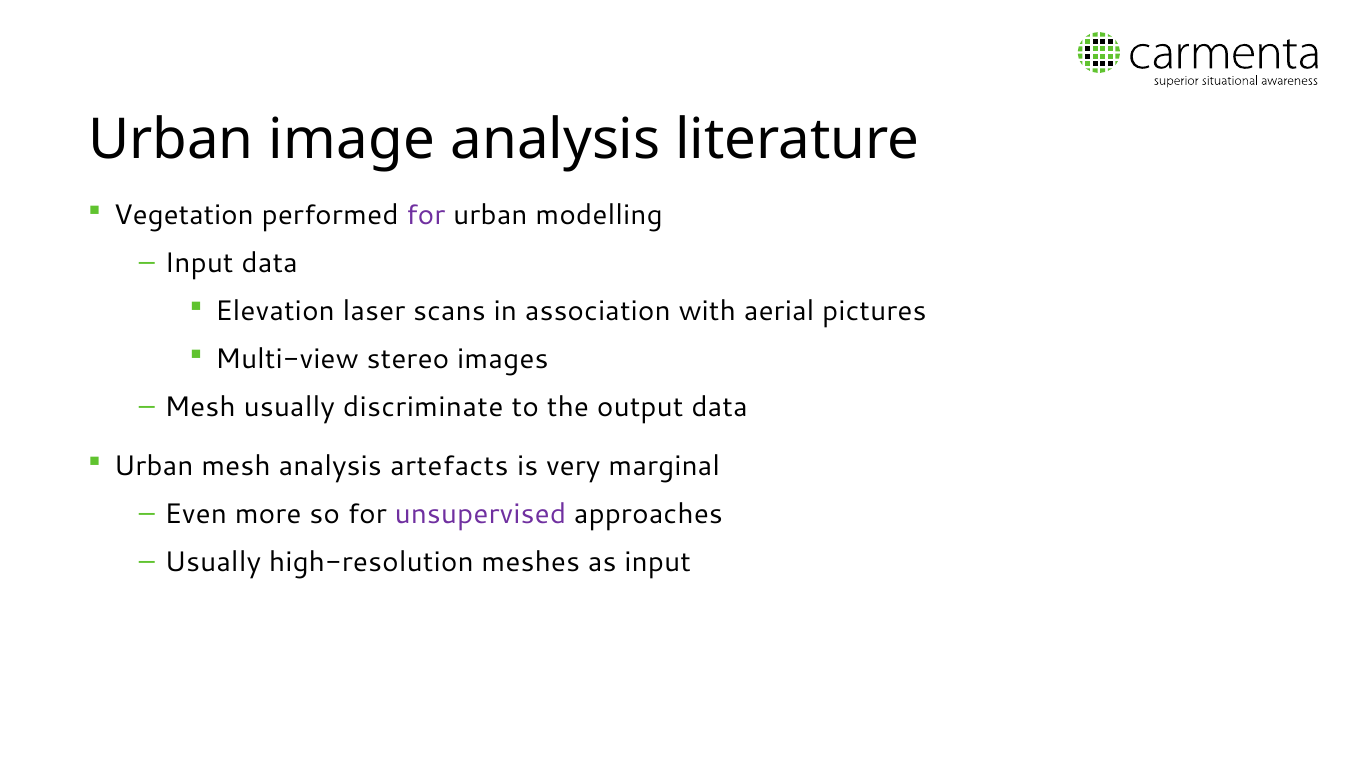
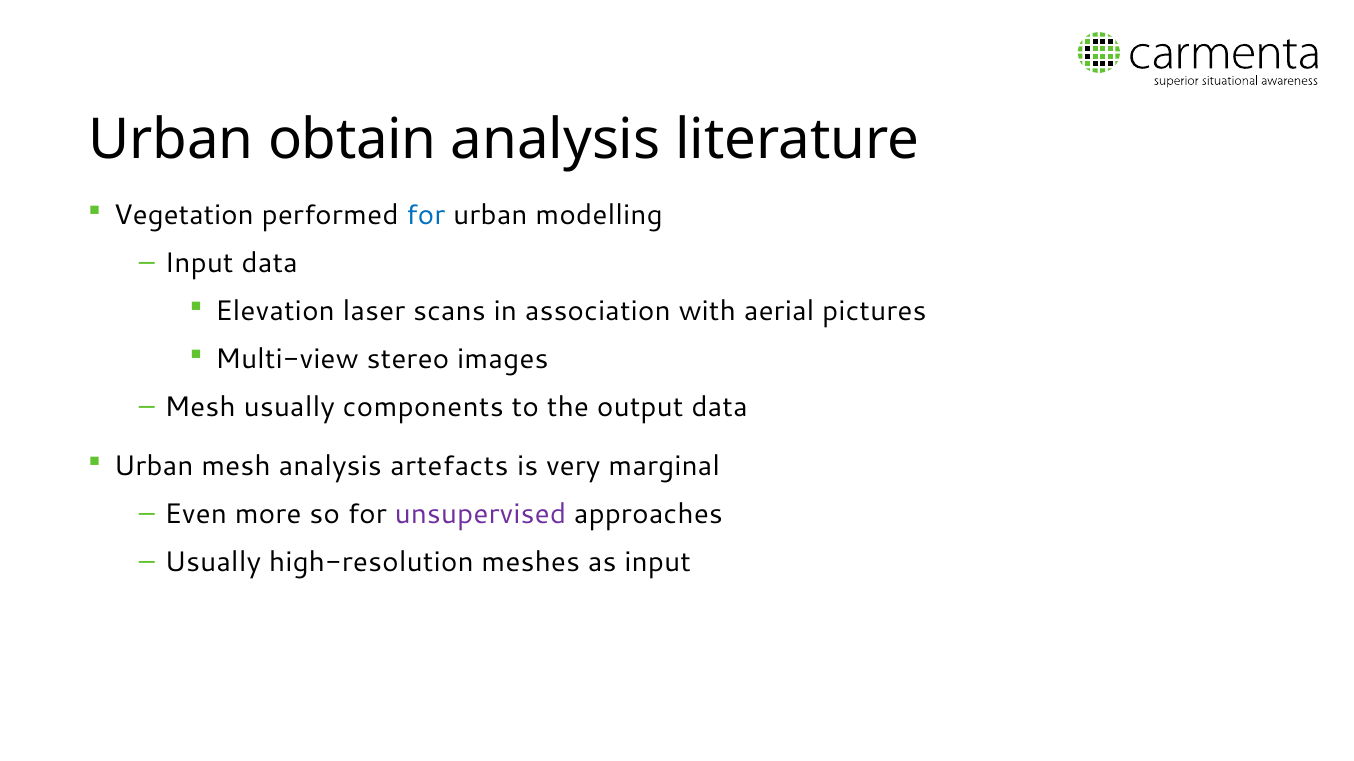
image: image -> obtain (352, 141)
for colour: purple -> blue (426, 216)
discriminate: discriminate -> components (423, 408)
